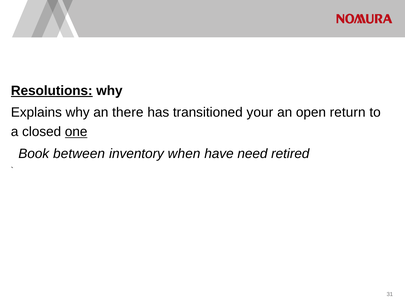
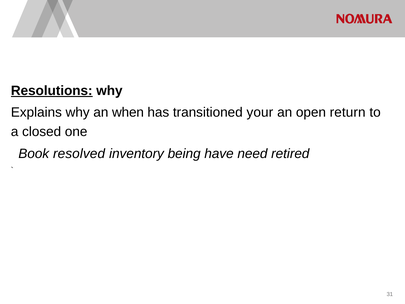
there: there -> when (128, 112)
one underline: present -> none (76, 132)
between: between -> resolved (79, 153)
when: when -> being (184, 153)
